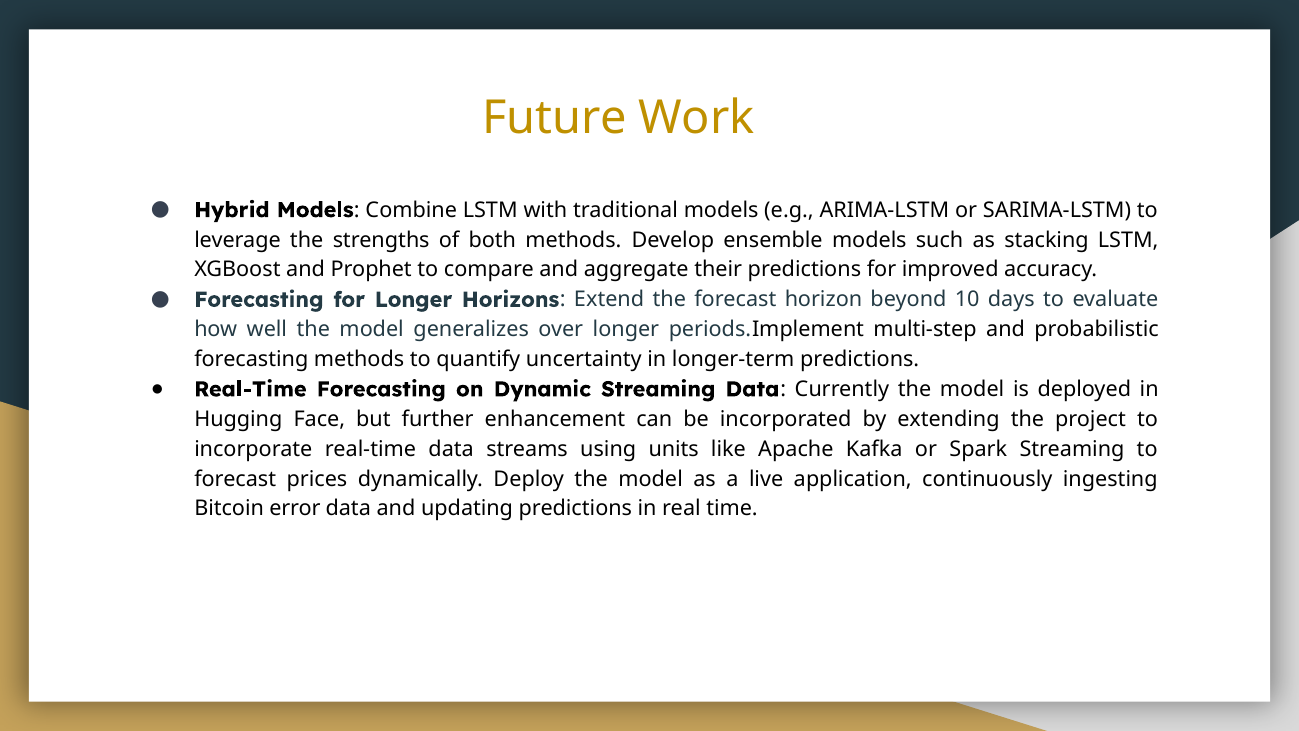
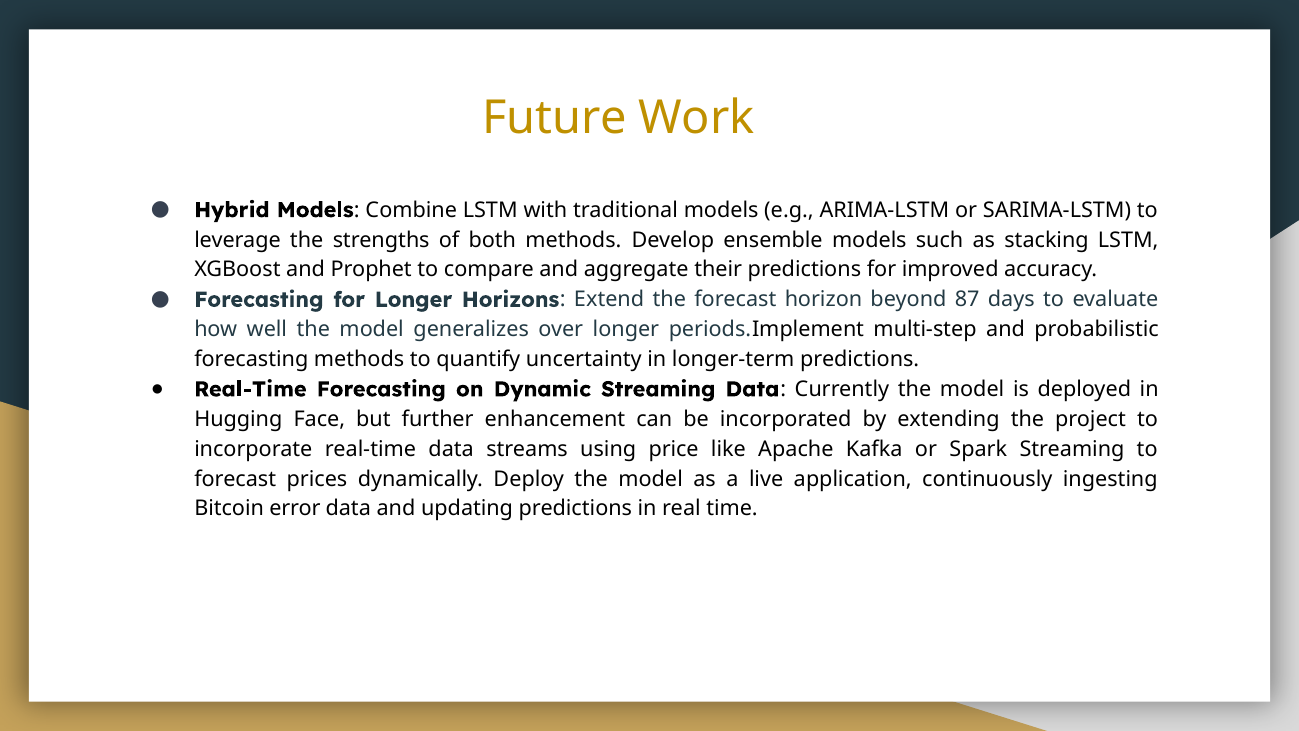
10: 10 -> 87 (967, 300)
units: units -> price (674, 449)
